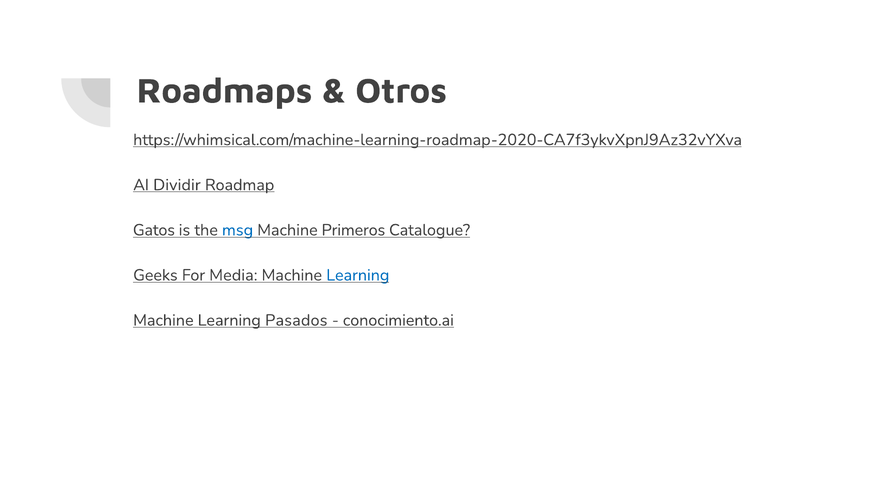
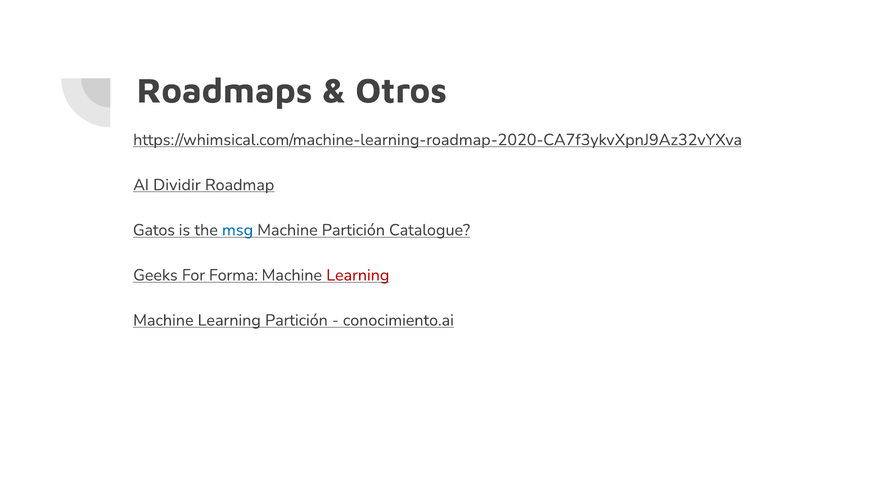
Machine Primeros: Primeros -> Partición (353, 230)
Media: Media -> Forma (233, 275)
Learning colour: blue -> red (358, 275)
Learning Pasados: Pasados -> Partición (296, 320)
